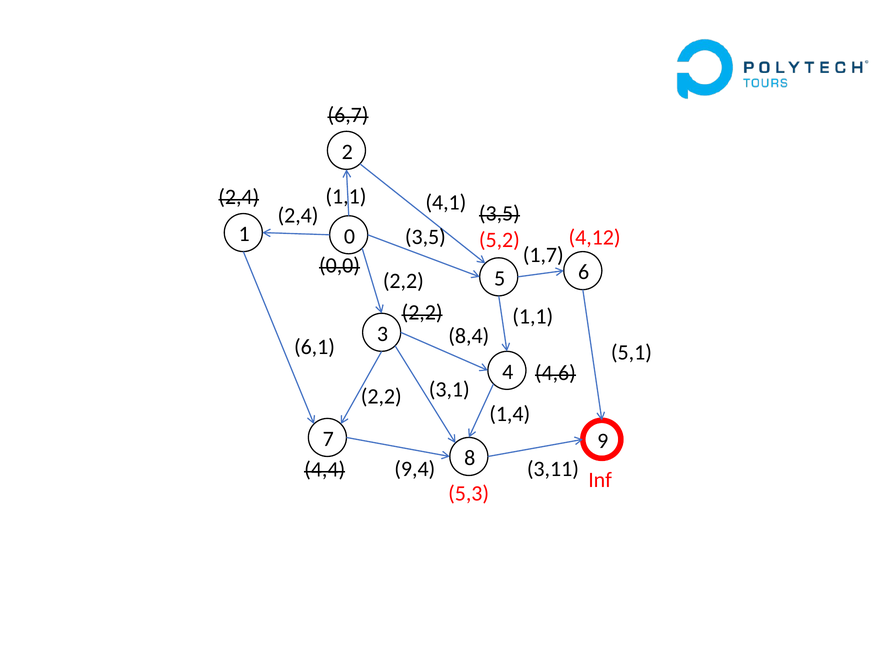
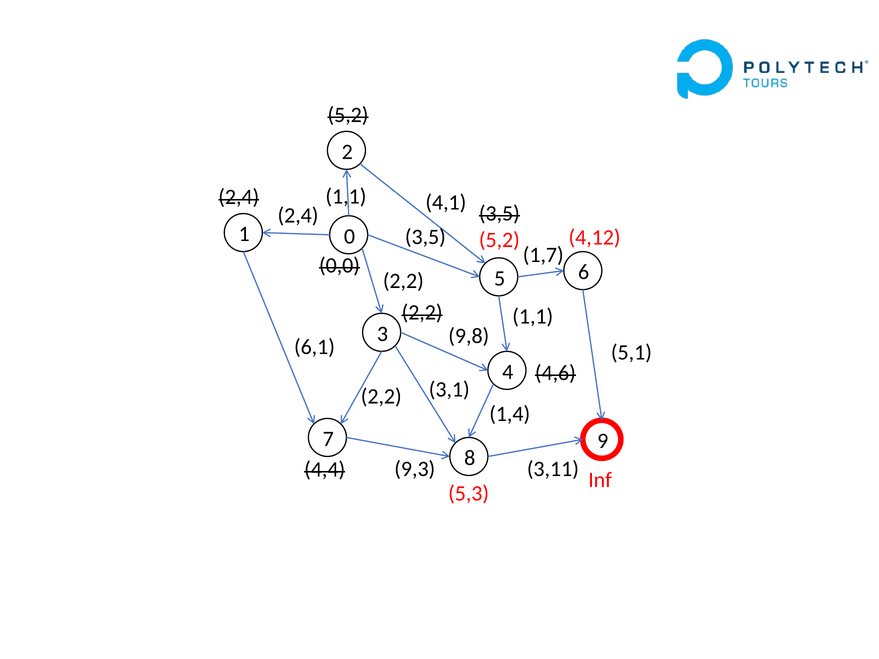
6,7: 6,7 -> 5,2 (348, 115)
8,4: 8,4 -> 9,8 (469, 336)
9,4: 9,4 -> 9,3 (415, 469)
